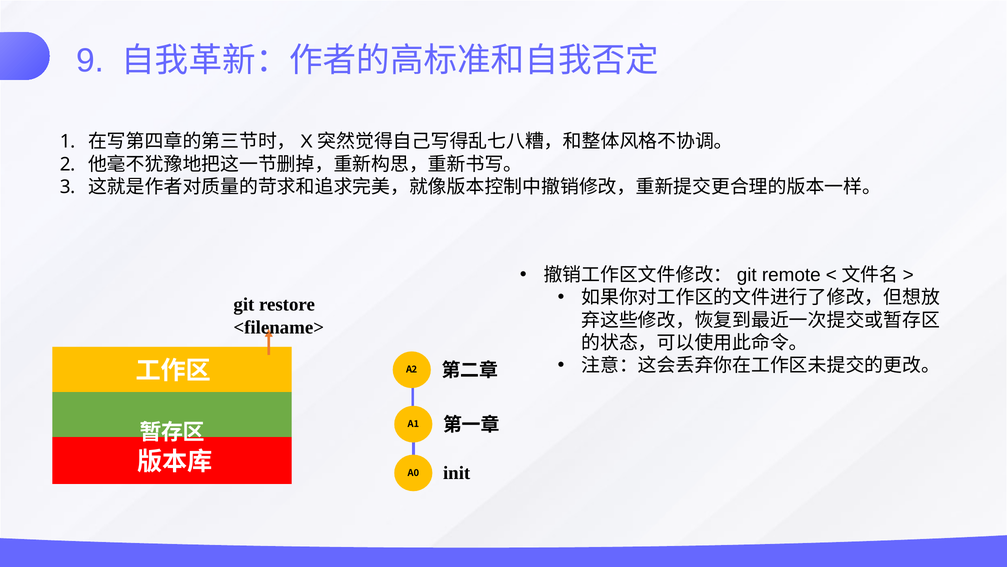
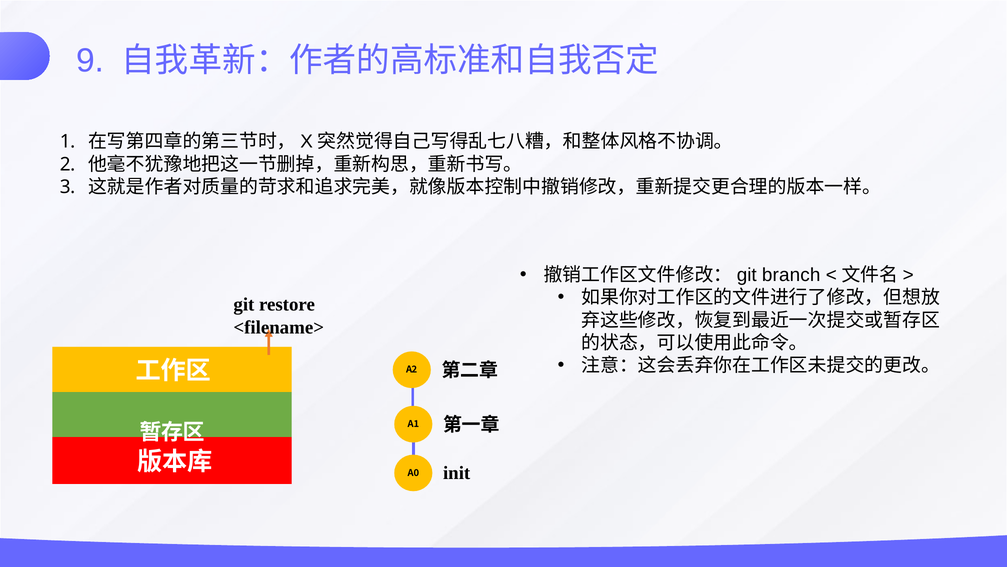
remote: remote -> branch (791, 275)
